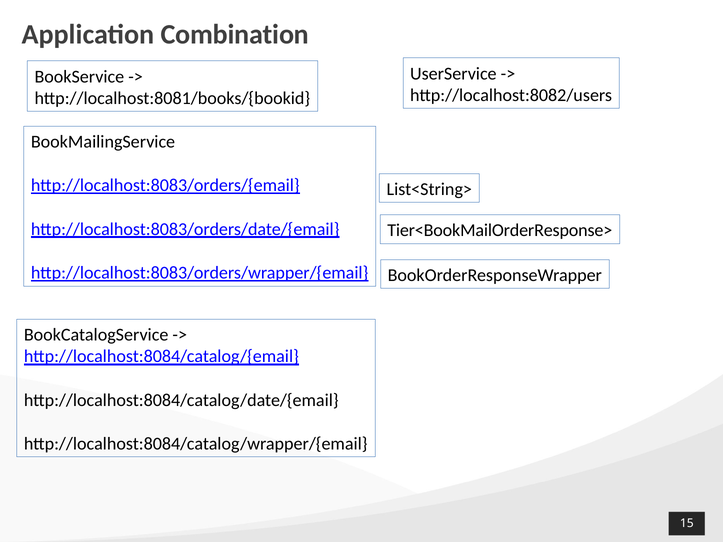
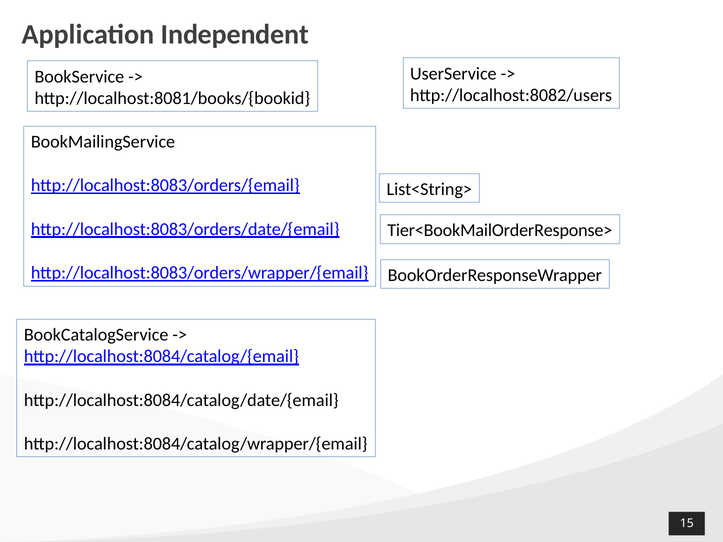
Combination: Combination -> Independent (235, 34)
